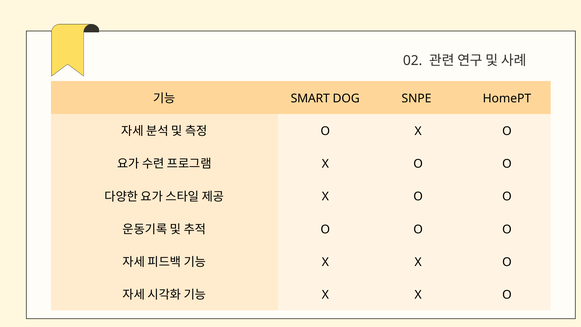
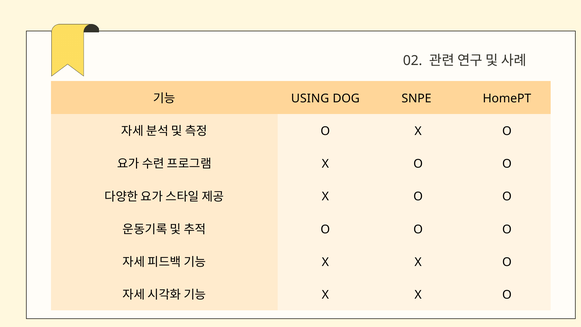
SMART: SMART -> USING (310, 98)
